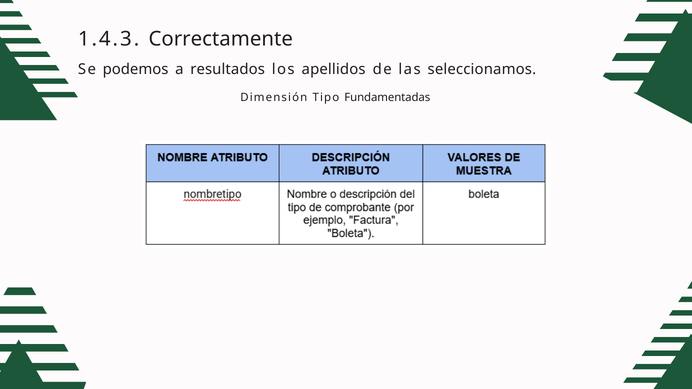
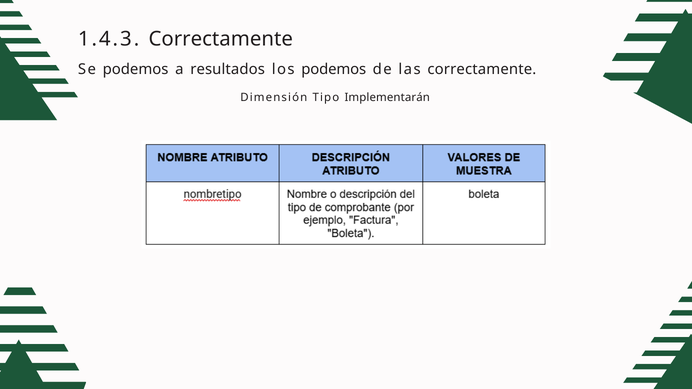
los apellidos: apellidos -> podemos (334, 69)
las seleccionamos: seleccionamos -> correctamente (482, 69)
Fundamentadas: Fundamentadas -> Implementarán (387, 97)
